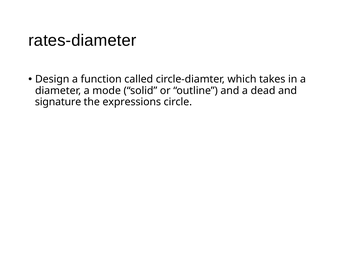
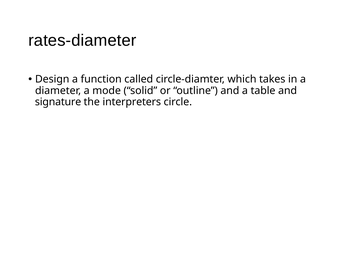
dead: dead -> table (263, 91)
expressions: expressions -> interpreters (132, 102)
